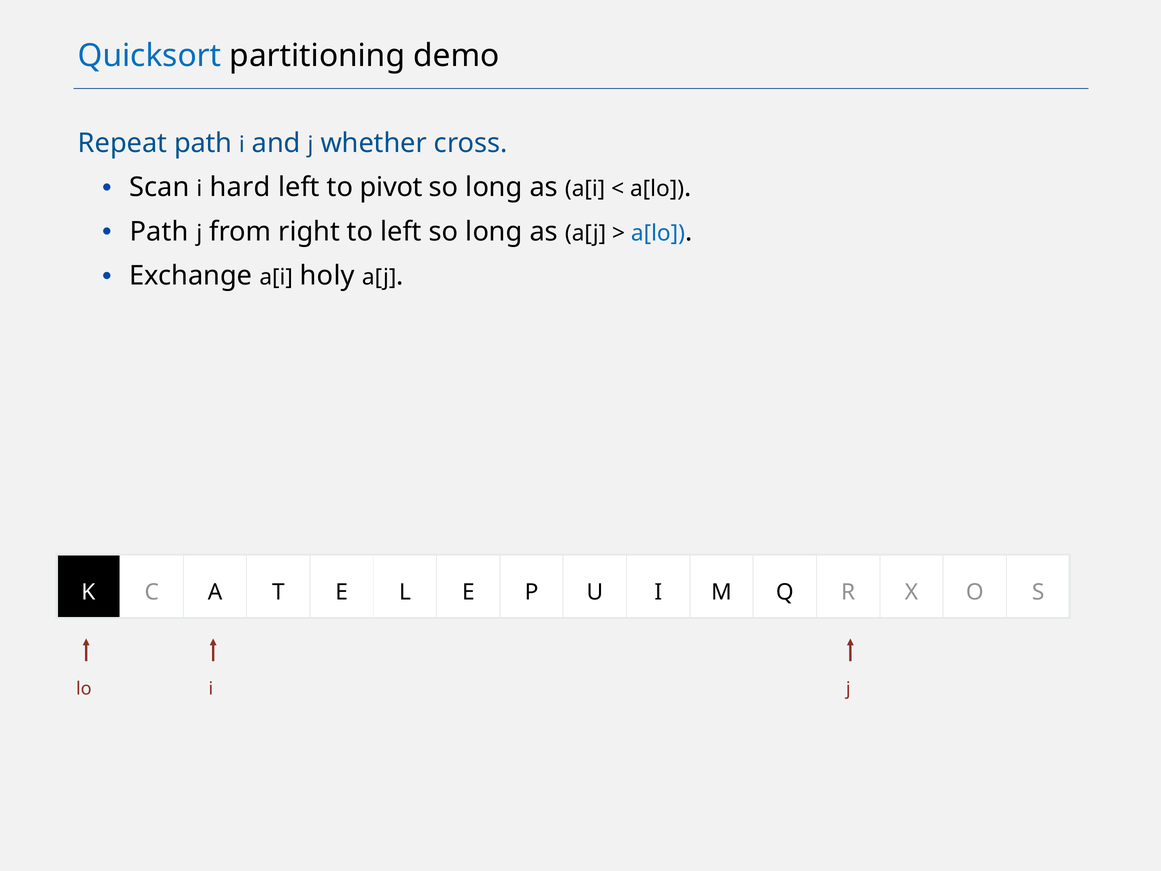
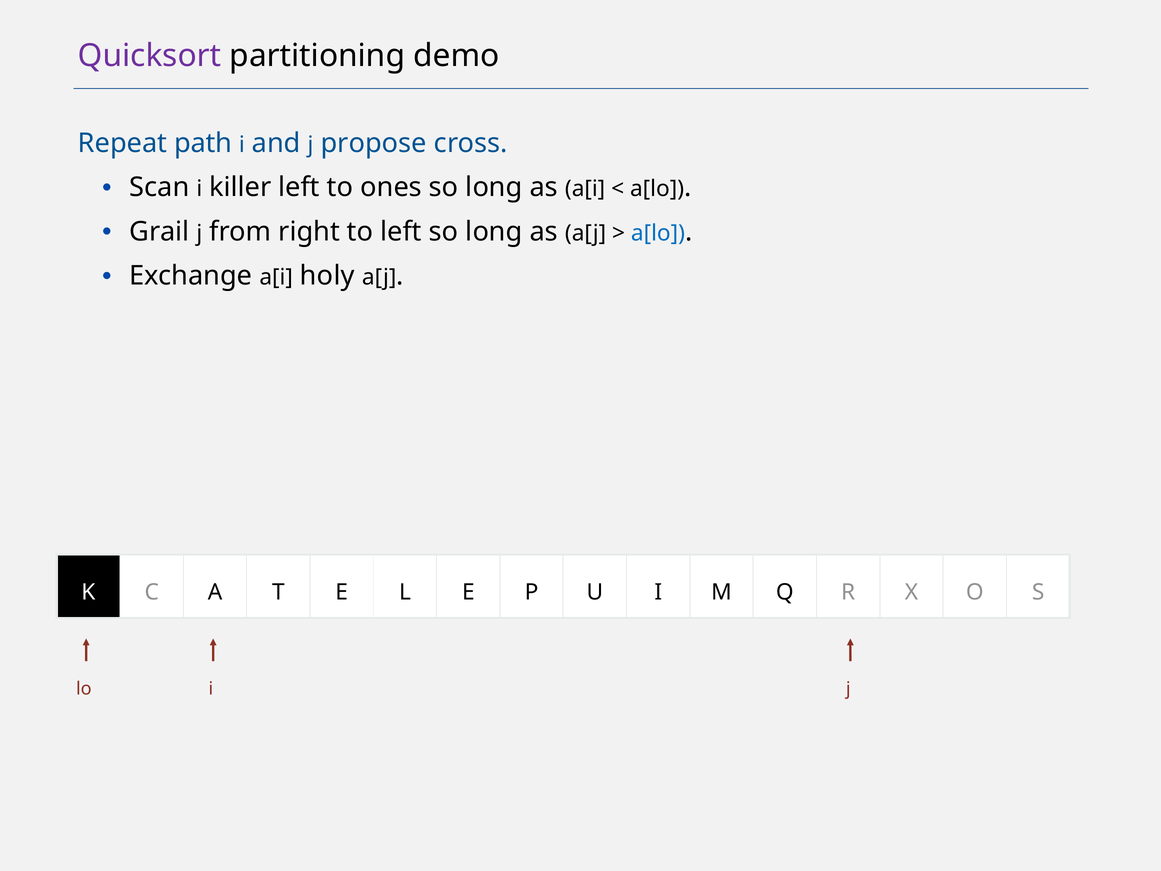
Quicksort colour: blue -> purple (150, 56)
whether: whether -> propose (374, 143)
hard: hard -> killer (240, 187)
pivot: pivot -> ones (391, 187)
Path: Path -> Grail (159, 232)
